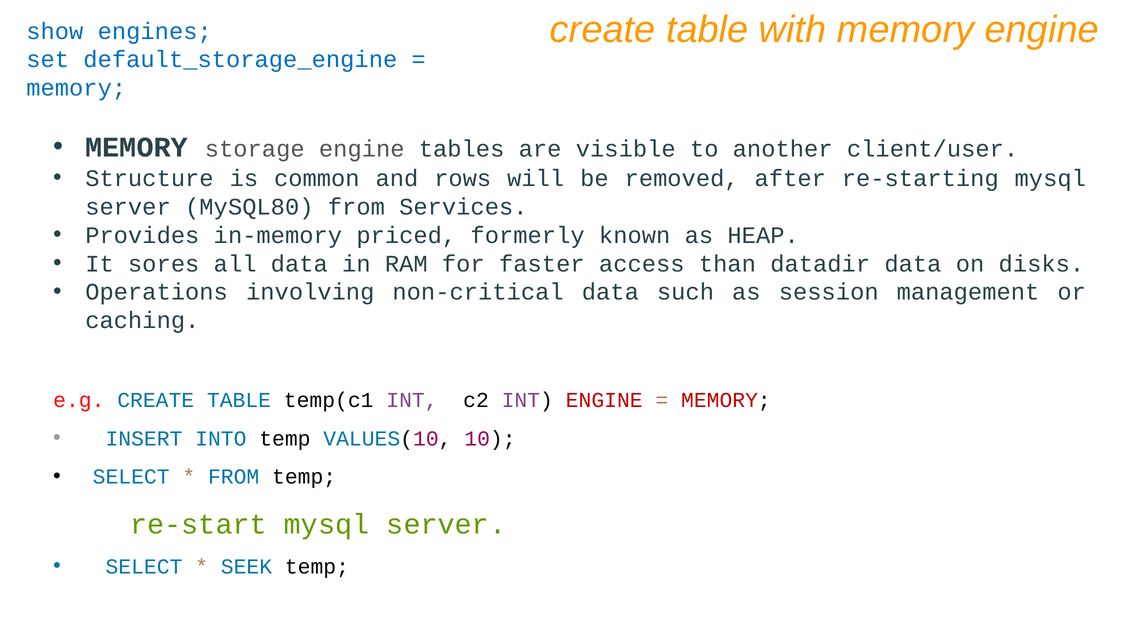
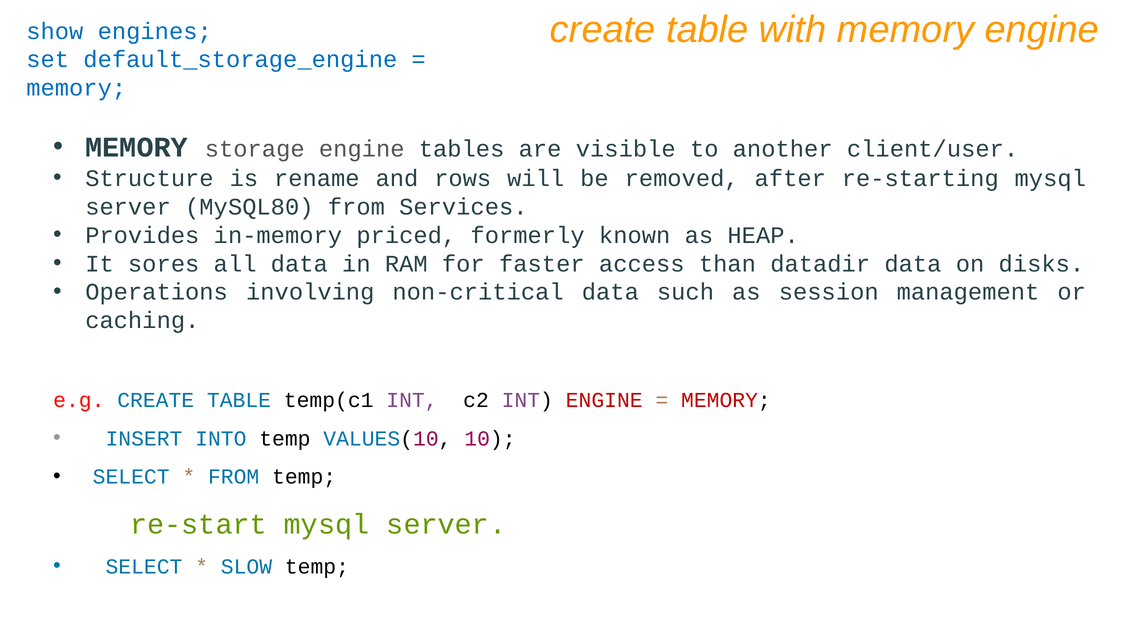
common: common -> rename (317, 179)
SEEK: SEEK -> SLOW (246, 567)
